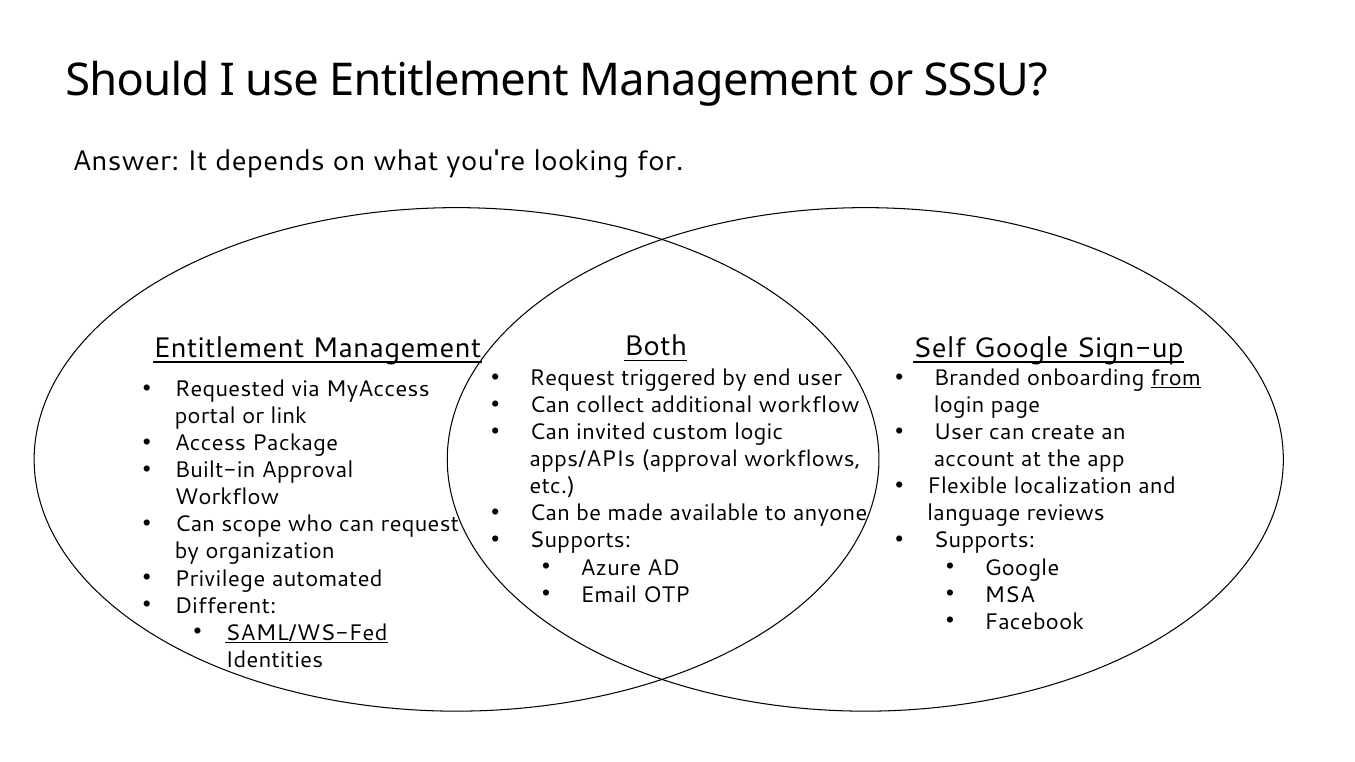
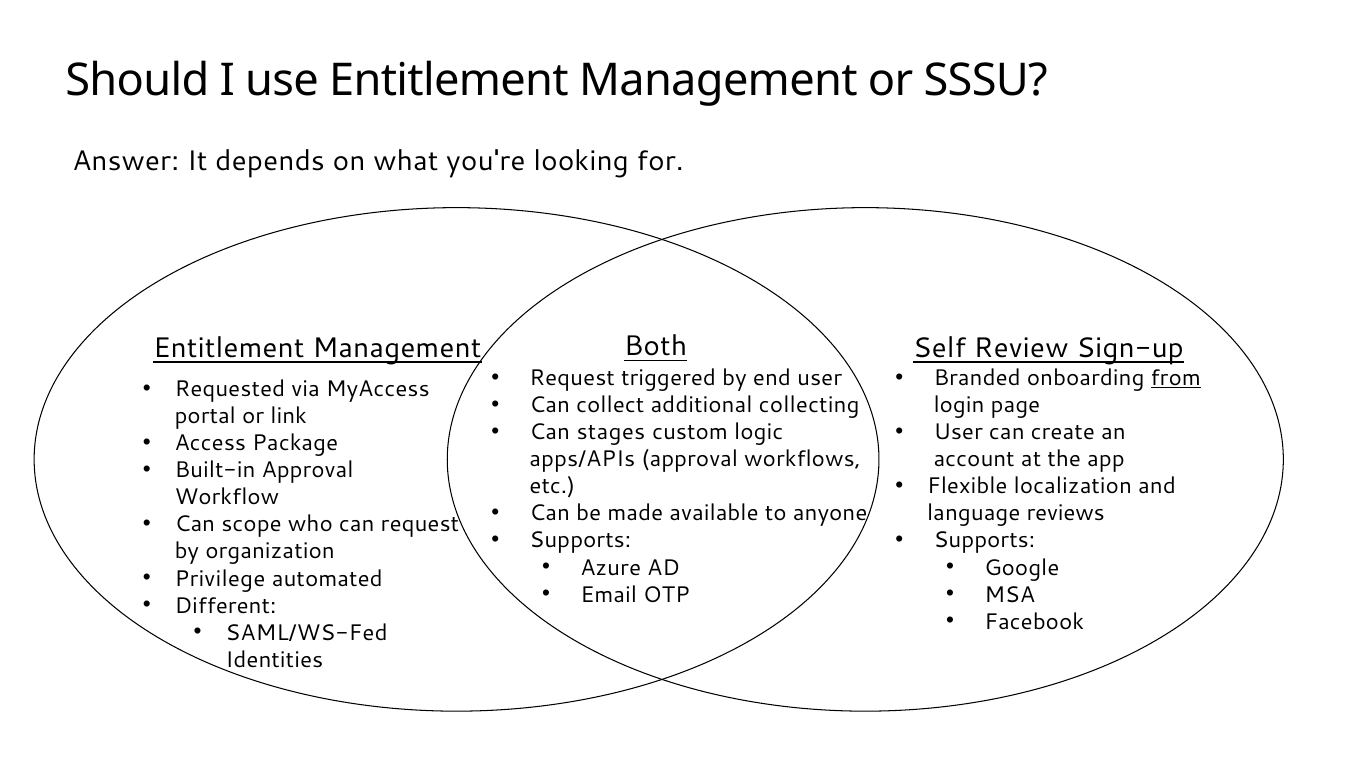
Self Google: Google -> Review (1021, 348)
additional workflow: workflow -> collecting (809, 405)
invited: invited -> stages (611, 432)
SAML/WS-Fed underline: present -> none (307, 633)
